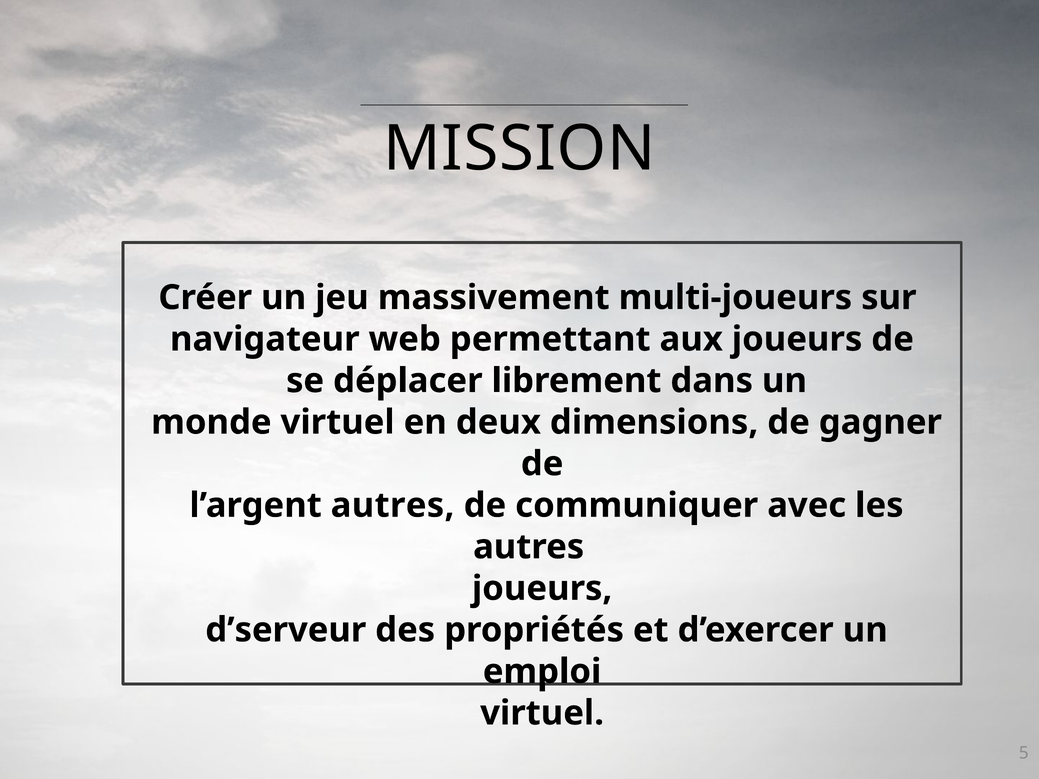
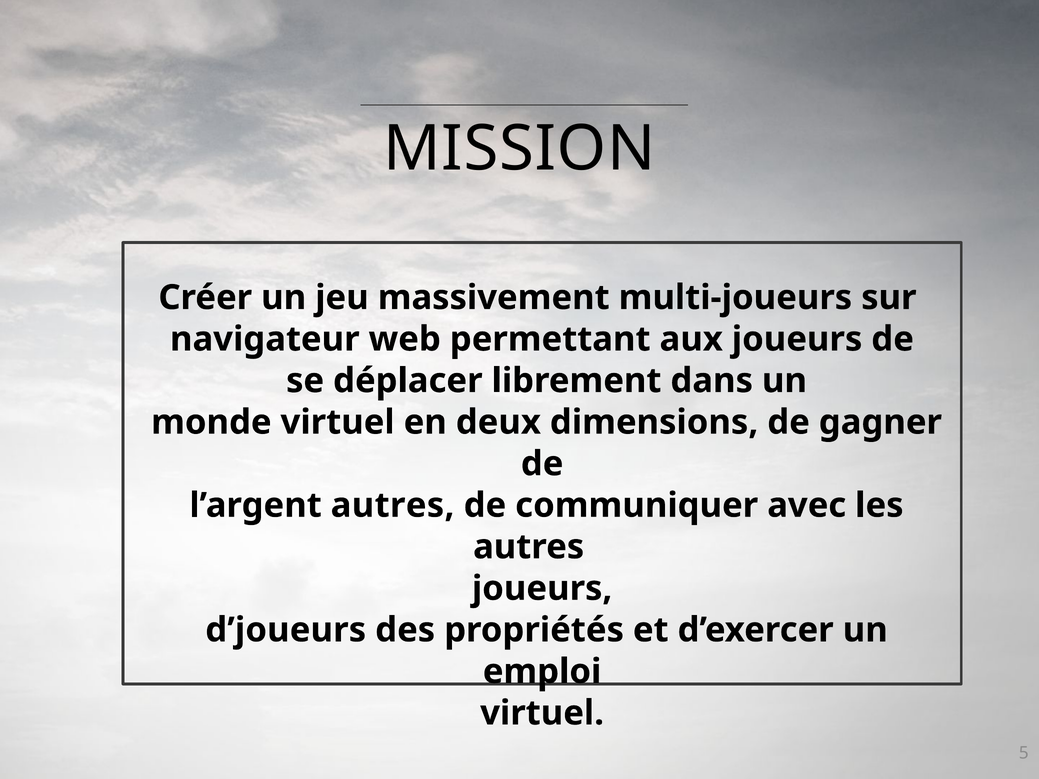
d’serveur: d’serveur -> d’joueurs (286, 630)
